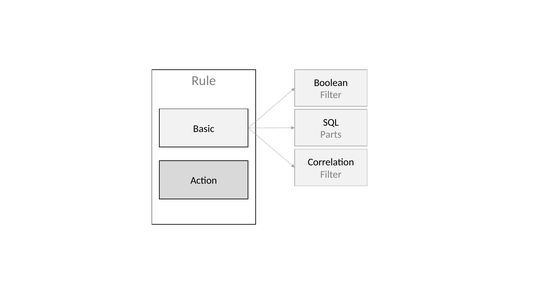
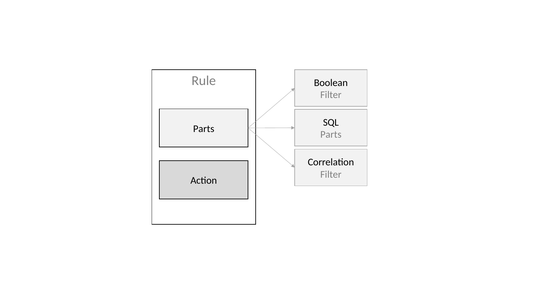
Basic: Basic -> Parts (204, 129)
